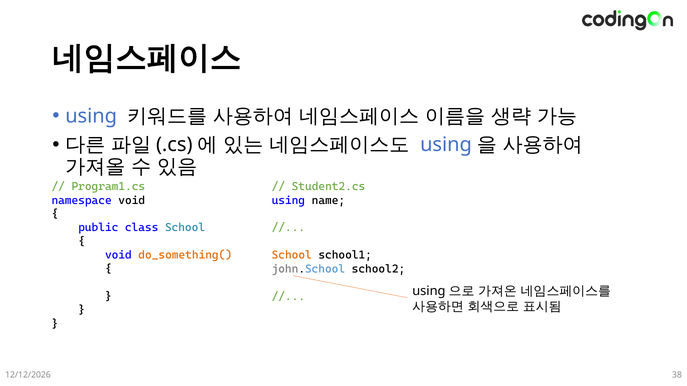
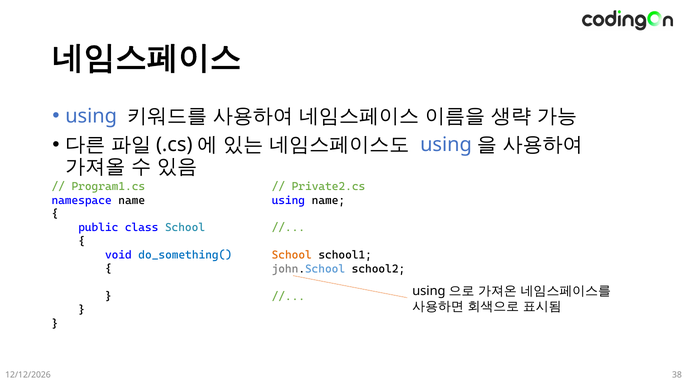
Student2.cs: Student2.cs -> Private2.cs (328, 187)
namespace void: void -> name (132, 200)
do_something( colour: orange -> blue (185, 255)
